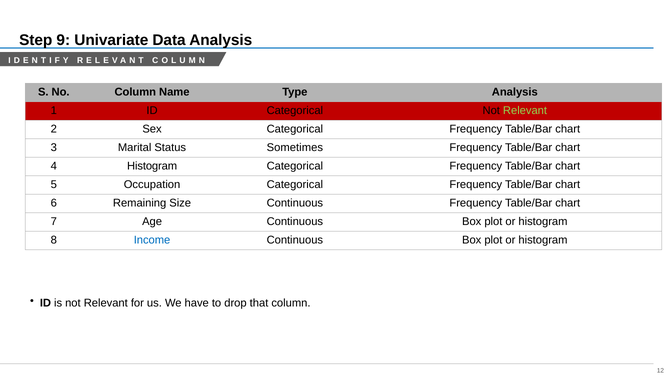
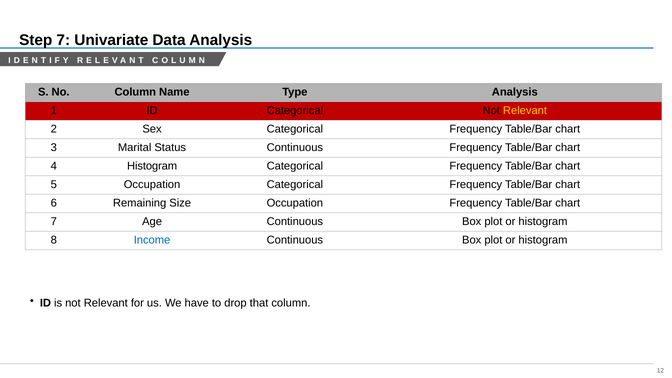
Step 9: 9 -> 7 (63, 40)
Relevant colour: light green -> yellow (525, 111)
Status Sometimes: Sometimes -> Continuous (295, 148)
Size Continuous: Continuous -> Occupation (295, 203)
